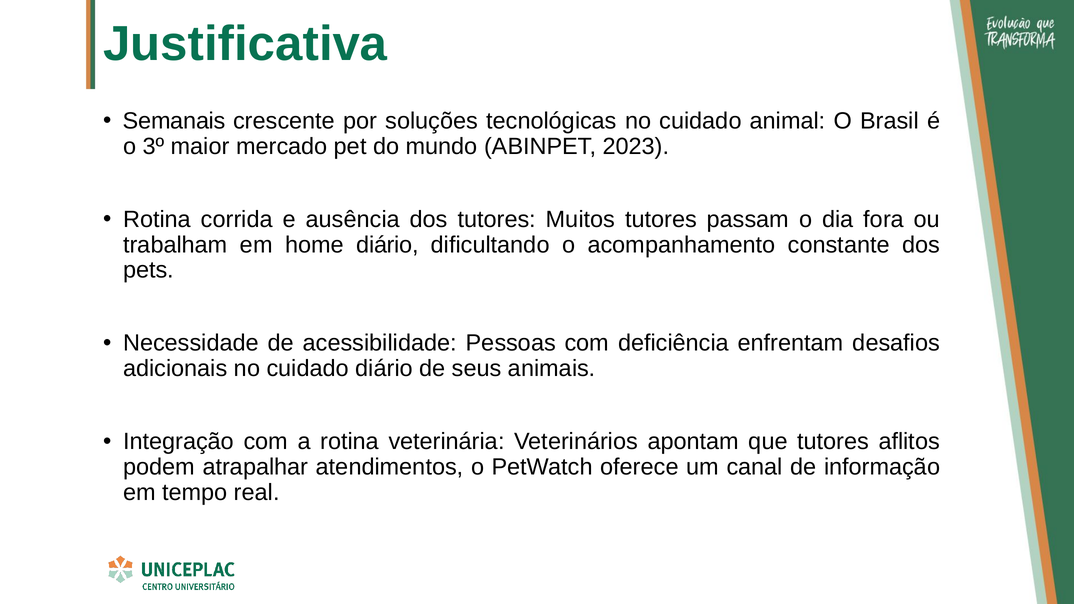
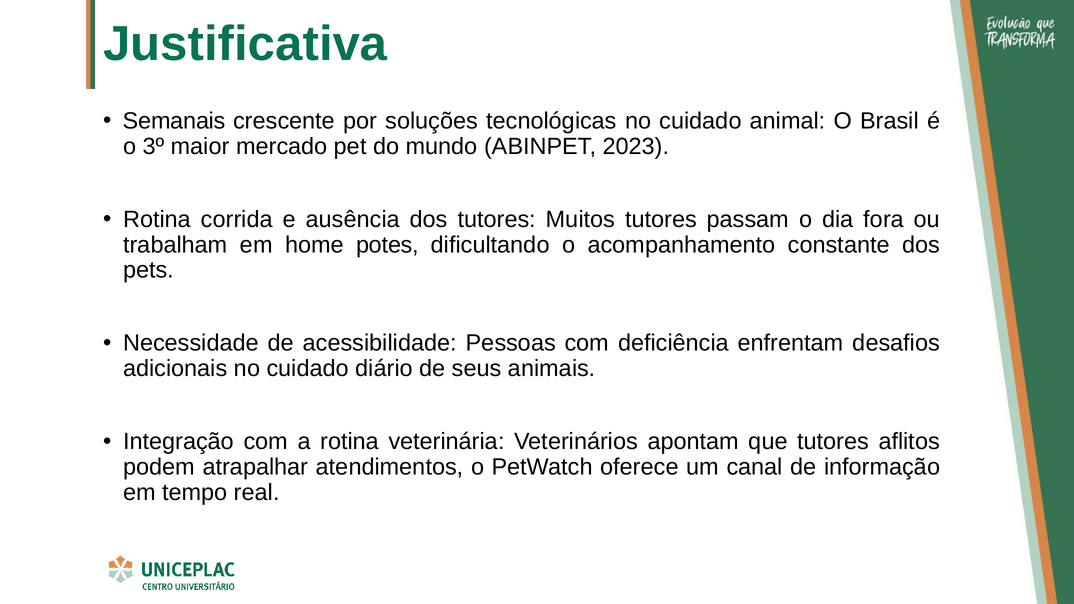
home diário: diário -> potes (387, 245)
